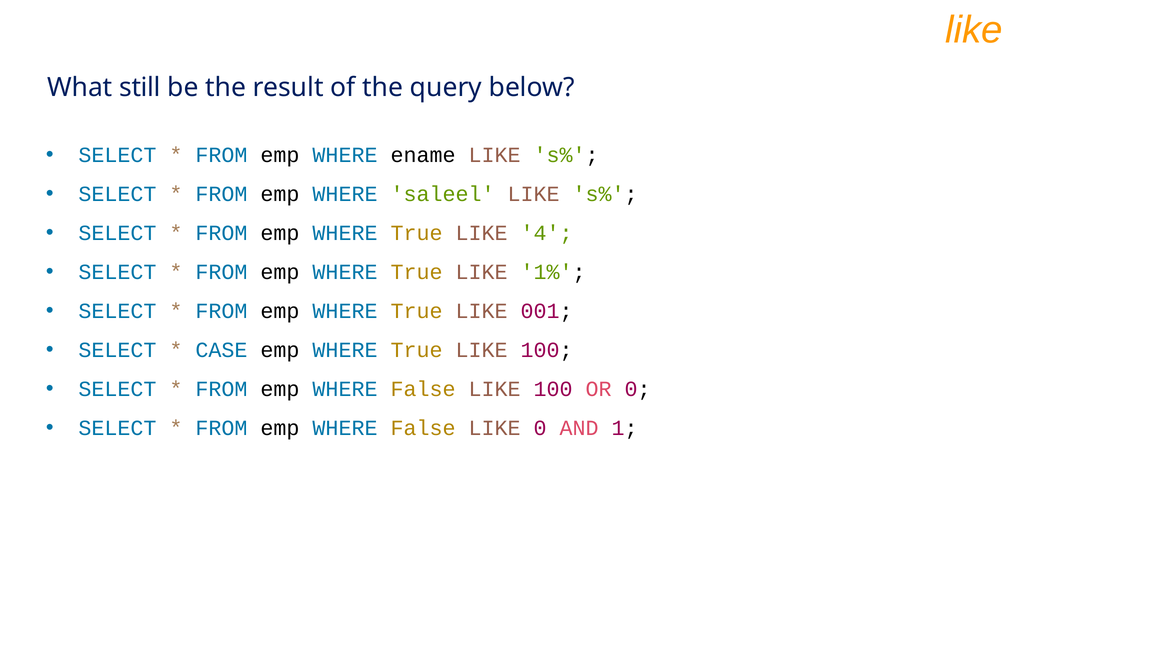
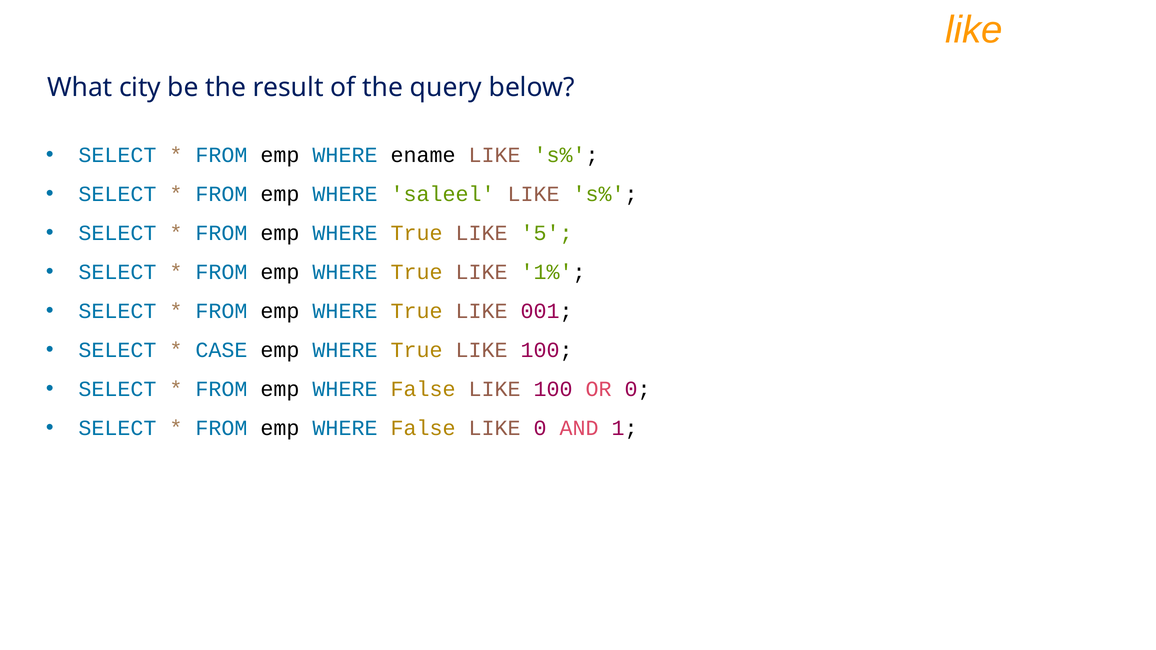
still: still -> city (140, 88)
4: 4 -> 5 (547, 233)
